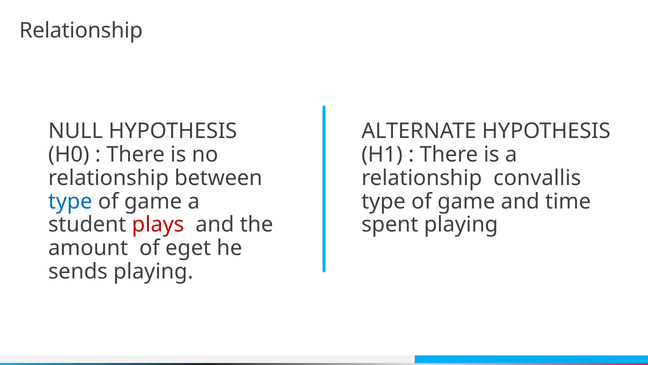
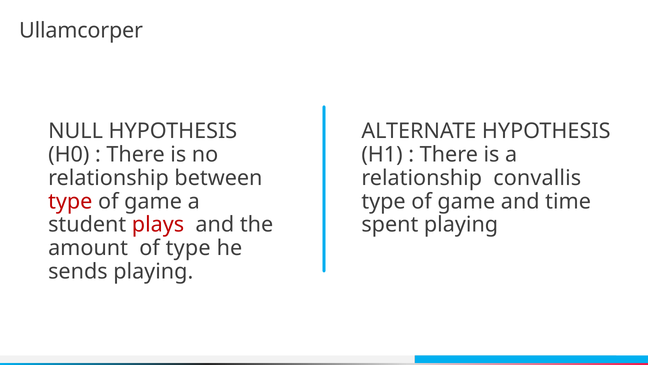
Relationship: Relationship -> Ullamcorper (81, 31)
type colour: blue -> red (70, 201)
of eget: eget -> type (188, 248)
